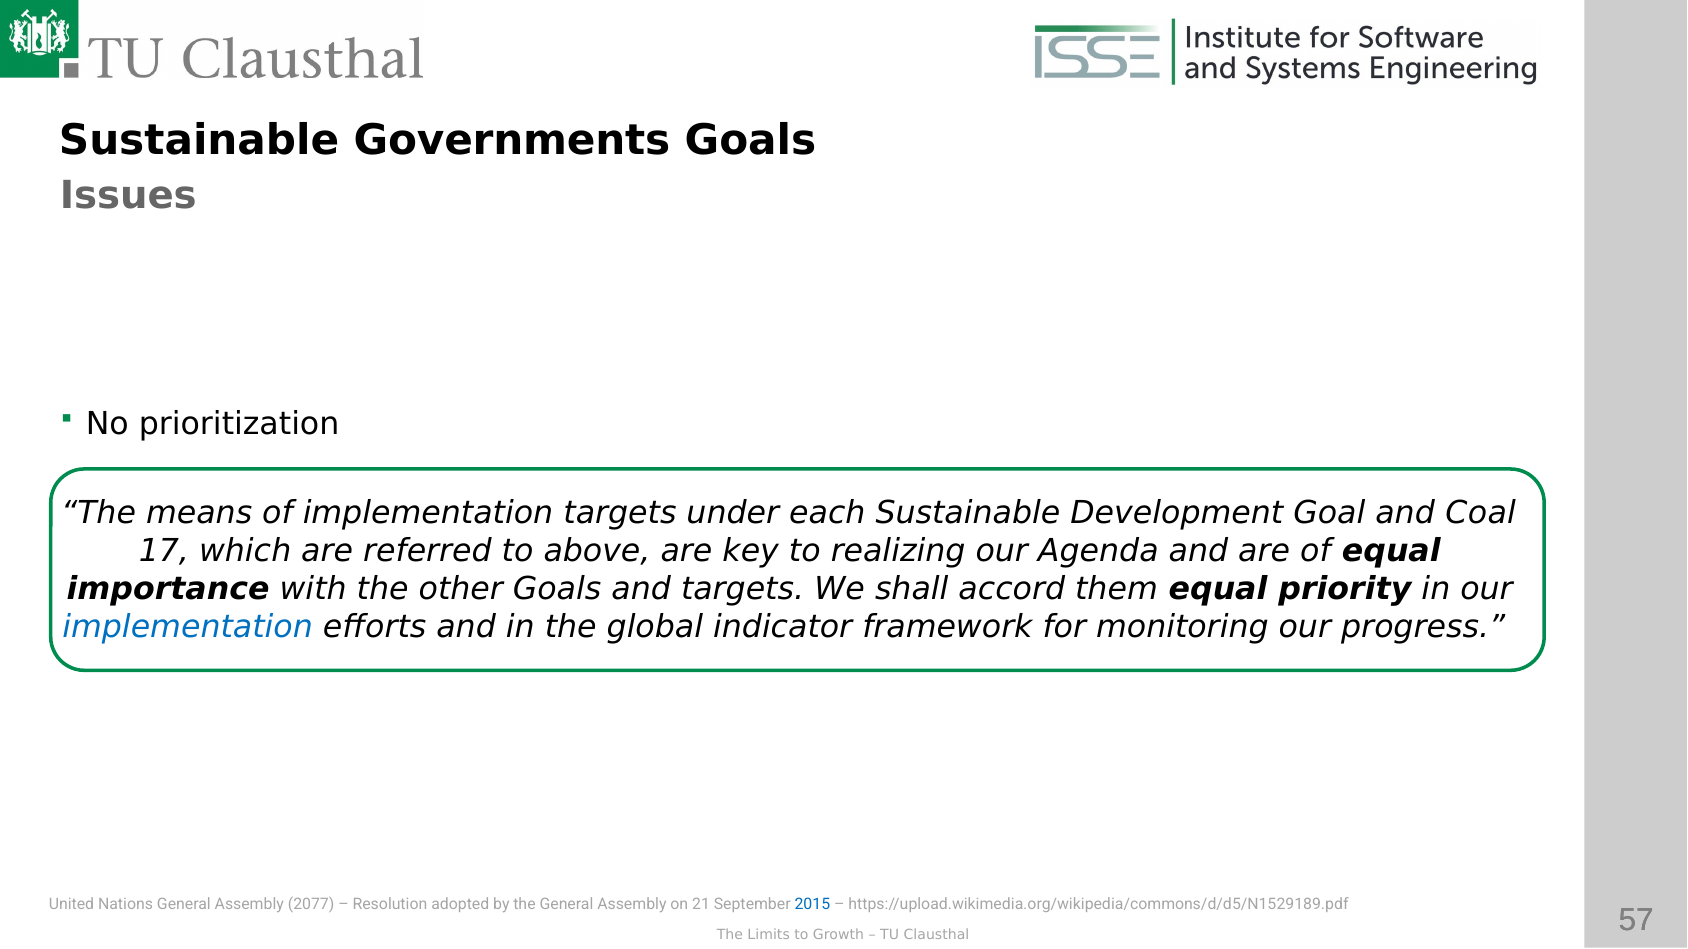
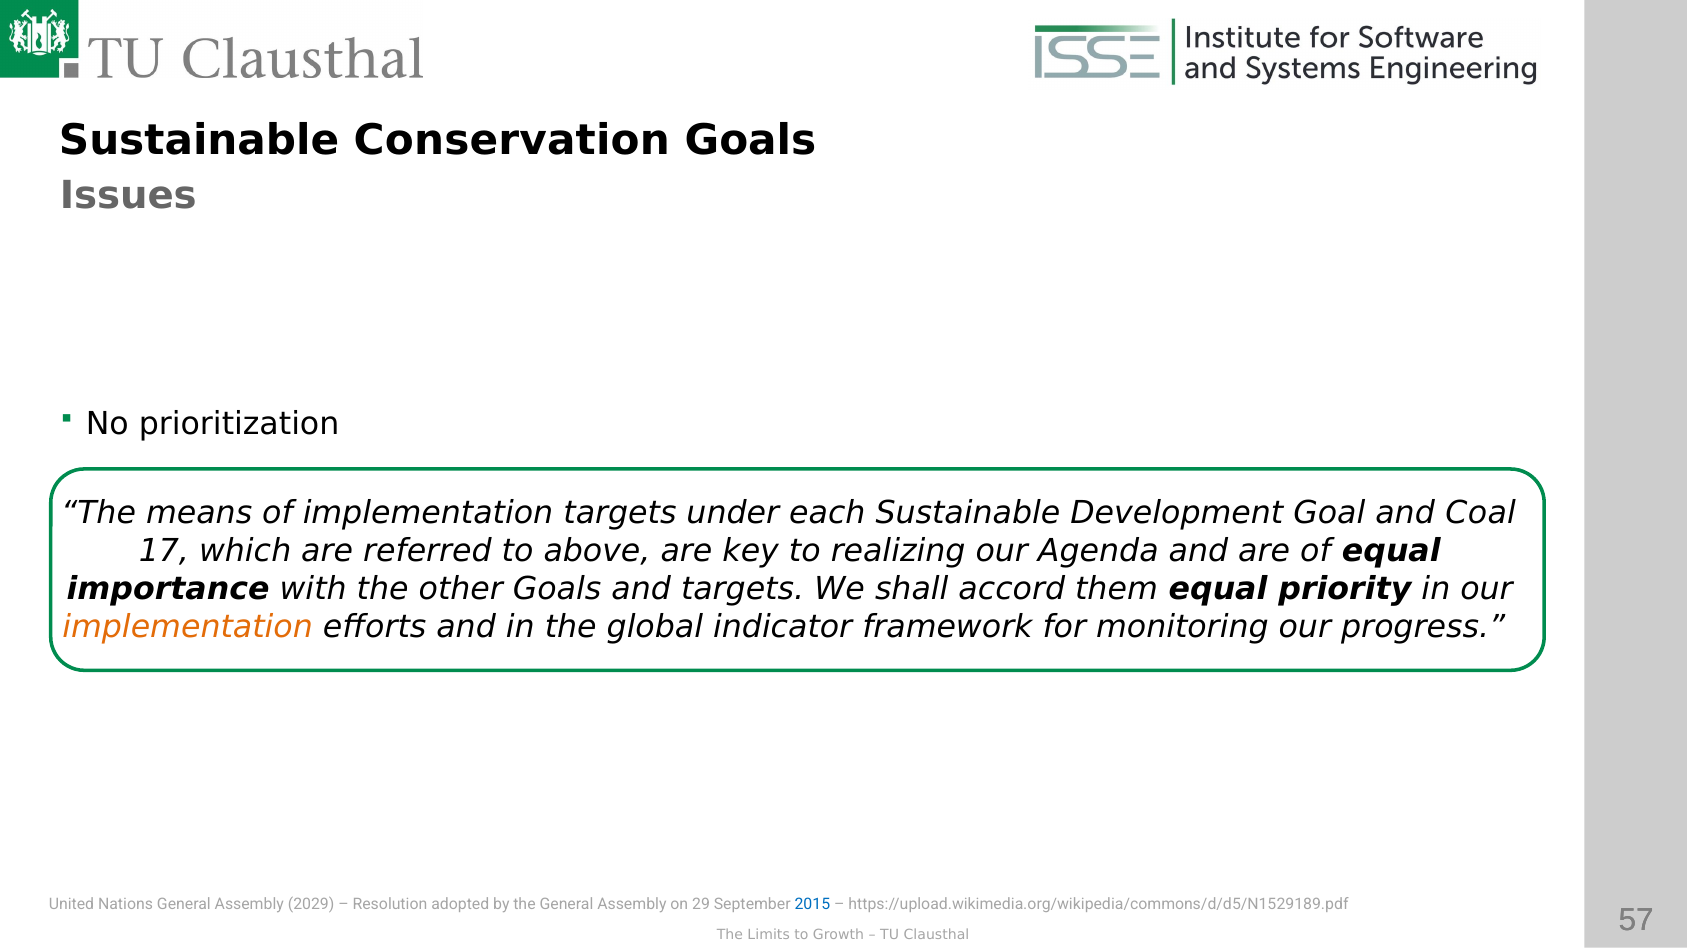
Governments: Governments -> Conservation (512, 140)
implementation colour: blue -> orange (188, 627)
2077: 2077 -> 2029 (311, 904)
21: 21 -> 29 (701, 904)
